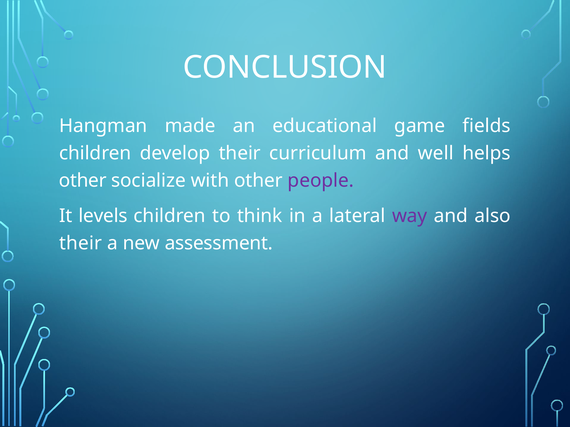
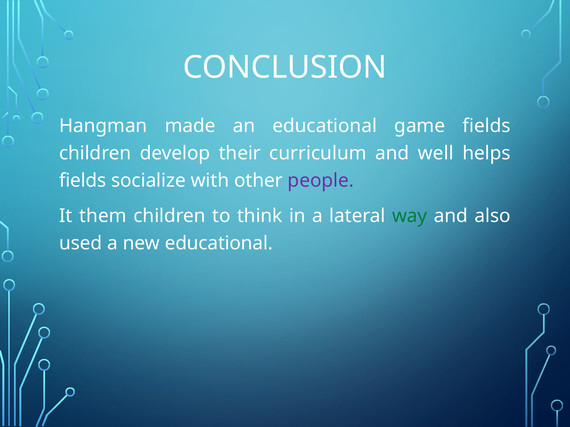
other: other -> fields (83, 181)
levels: levels -> them (103, 216)
way colour: purple -> green (410, 216)
their: their -> used (81, 243)
new assessment: assessment -> educational (219, 243)
